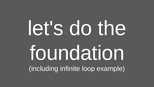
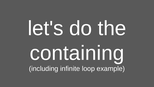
foundation: foundation -> containing (77, 53)
